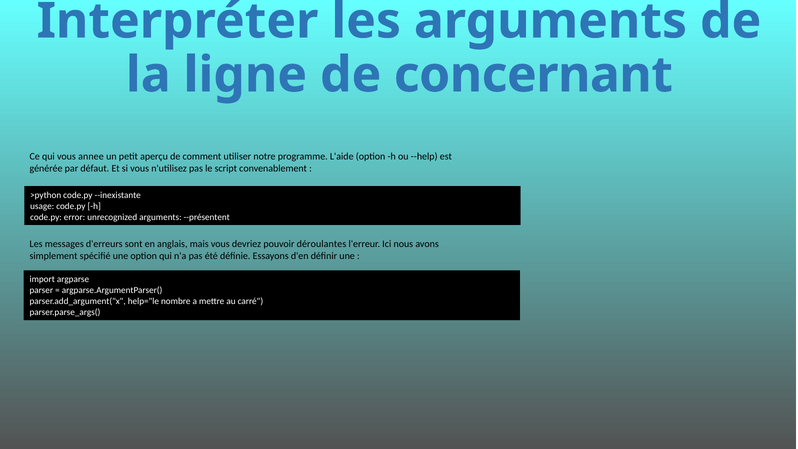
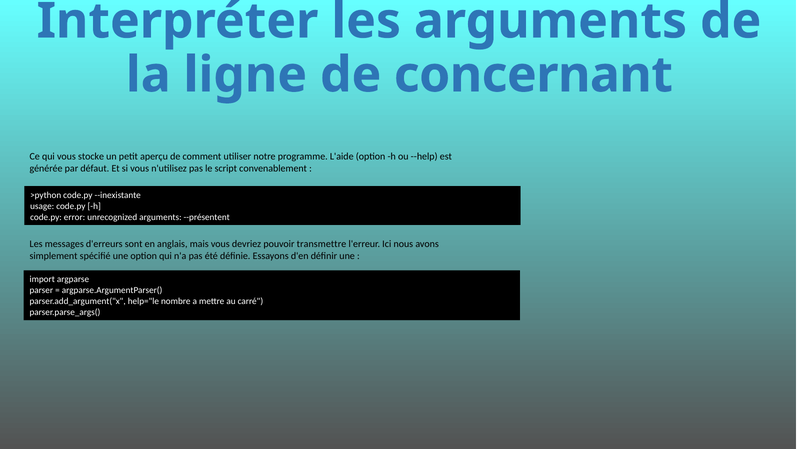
annee: annee -> stocke (91, 157)
déroulantes: déroulantes -> transmettre (322, 244)
